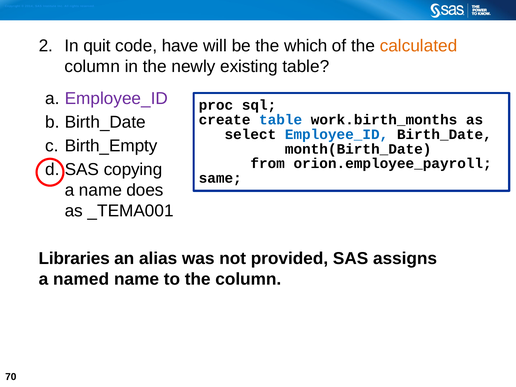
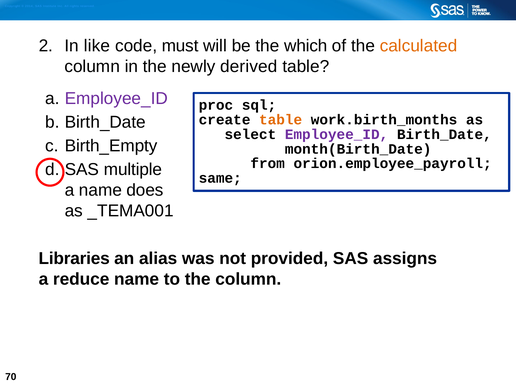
quit: quit -> like (97, 46)
have: have -> must (180, 46)
existing: existing -> derived (249, 67)
table colour: blue -> orange (281, 120)
Employee_ID colour: blue -> purple (337, 134)
copying: copying -> multiple (133, 170)
named: named -> reduce (81, 279)
